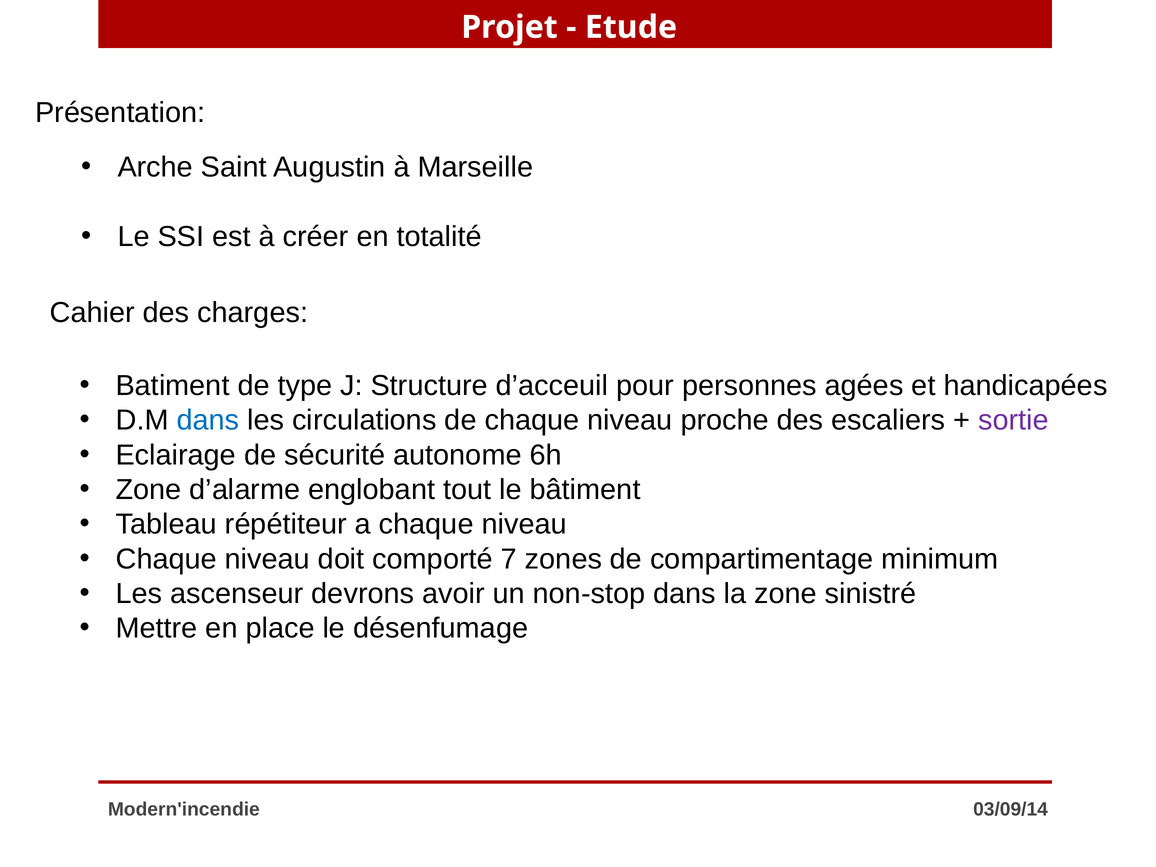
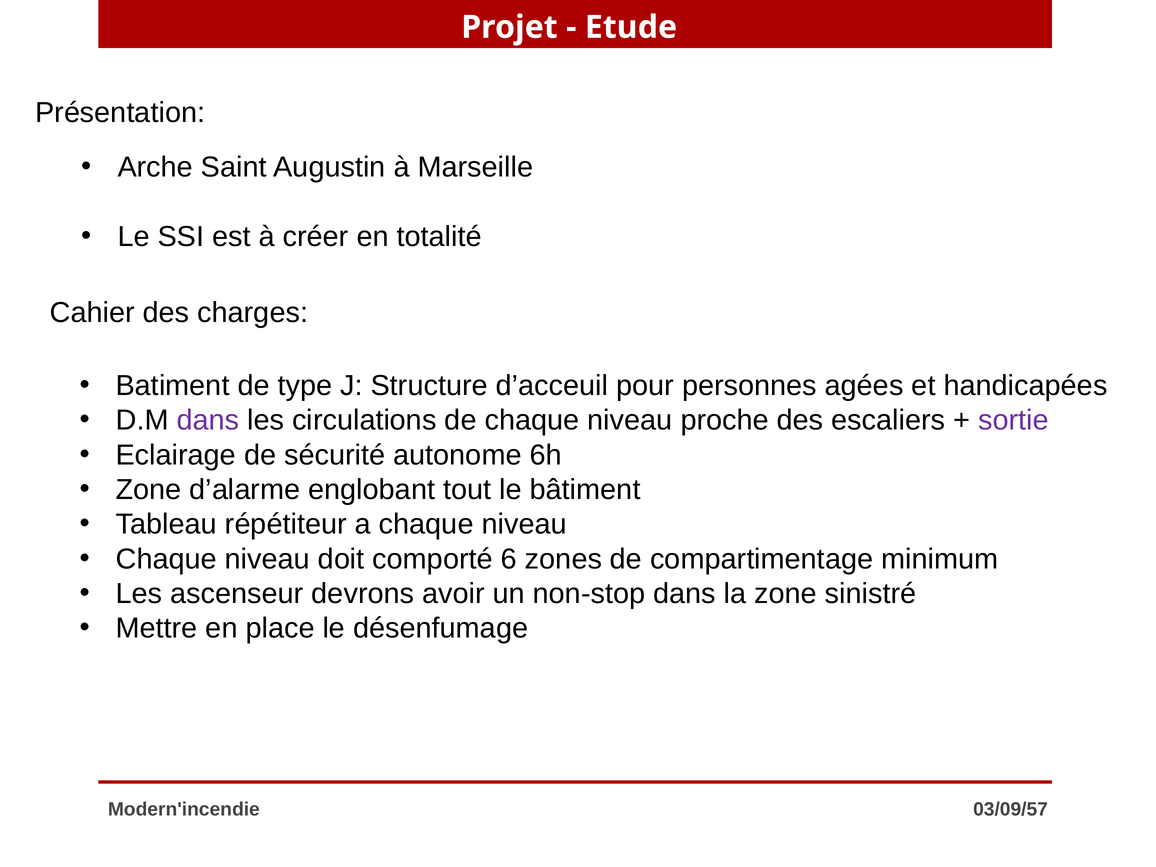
dans colour: blue -> purple (208, 420)
7: 7 -> 6 (509, 559)
03/09/14: 03/09/14 -> 03/09/57 (1011, 809)
